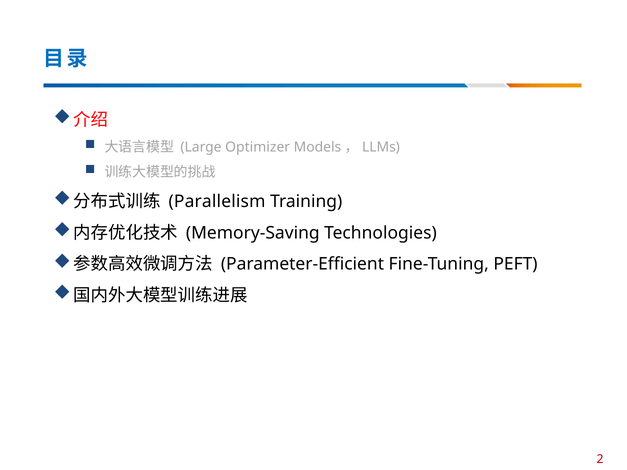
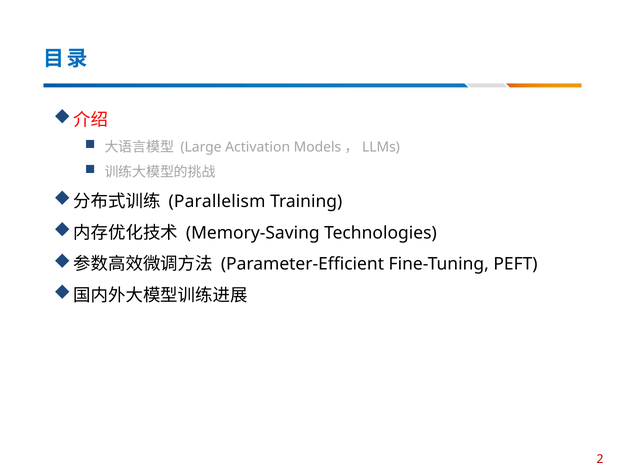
Optimizer: Optimizer -> Activation (258, 147)
